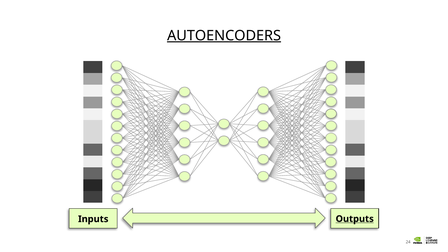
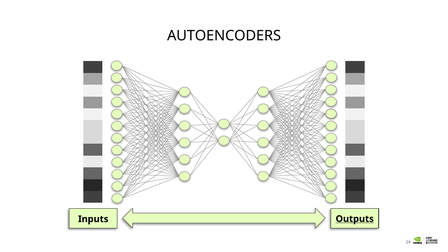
AUTOENCODERS underline: present -> none (224, 36)
